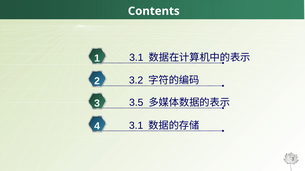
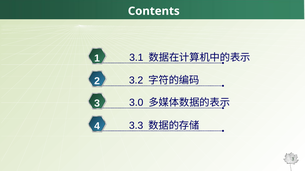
3.5: 3.5 -> 3.0 (136, 103)
3.1: 3.1 -> 3.3 (136, 126)
